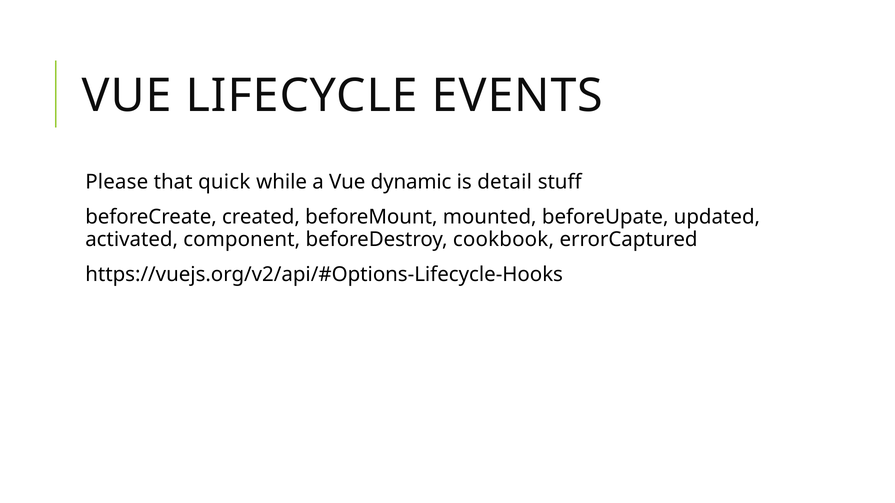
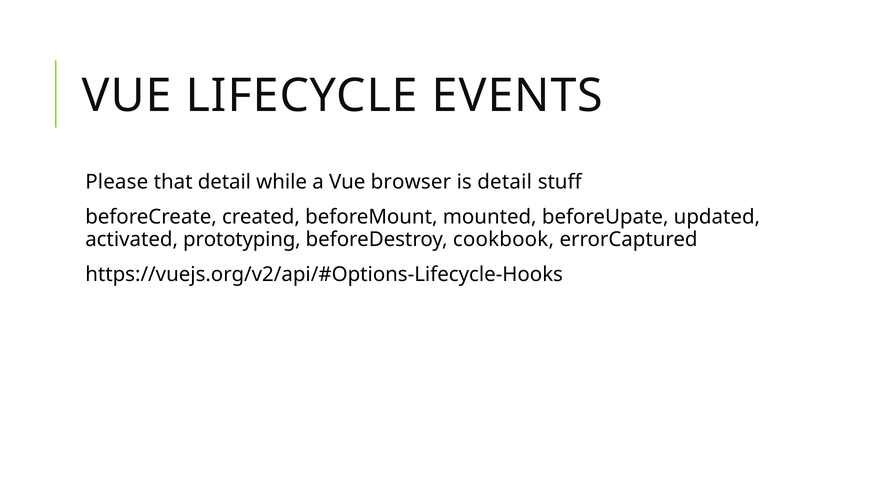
that quick: quick -> detail (224, 182)
dynamic: dynamic -> browser (411, 182)
component: component -> prototyping (242, 239)
